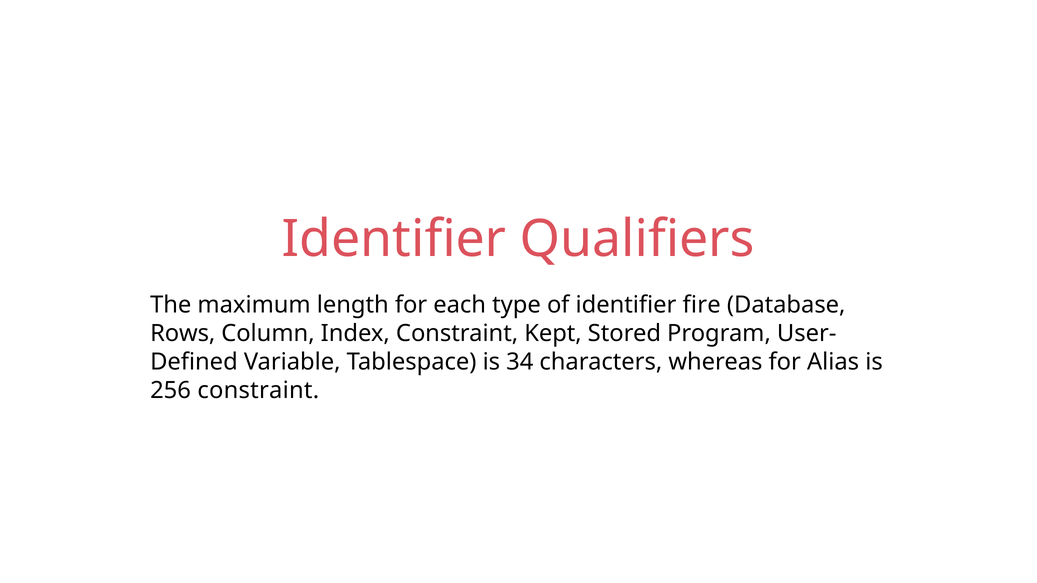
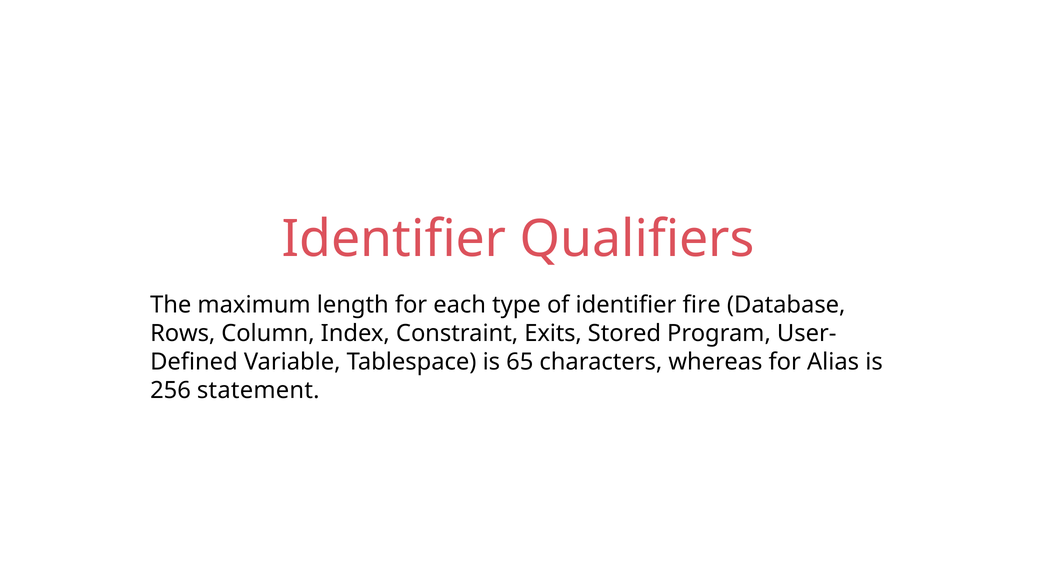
Kept: Kept -> Exits (553, 333)
34: 34 -> 65 (520, 362)
256 constraint: constraint -> statement (258, 390)
